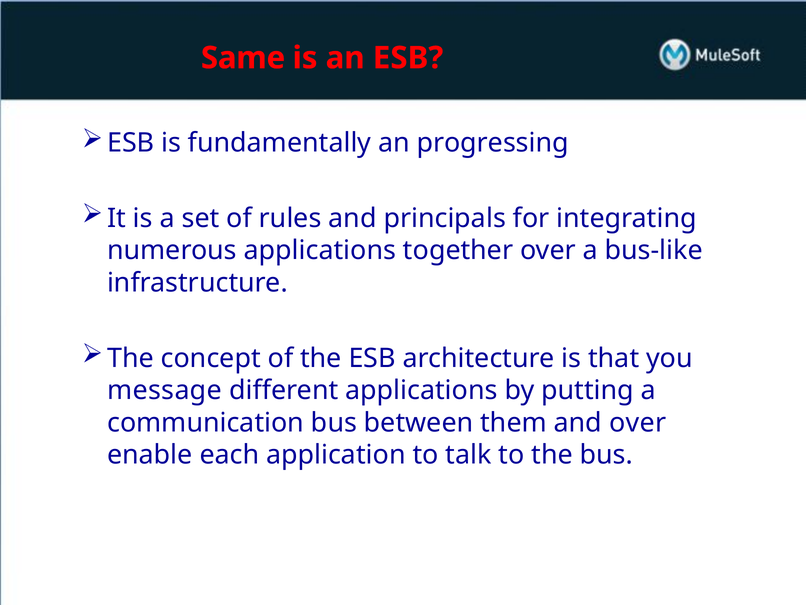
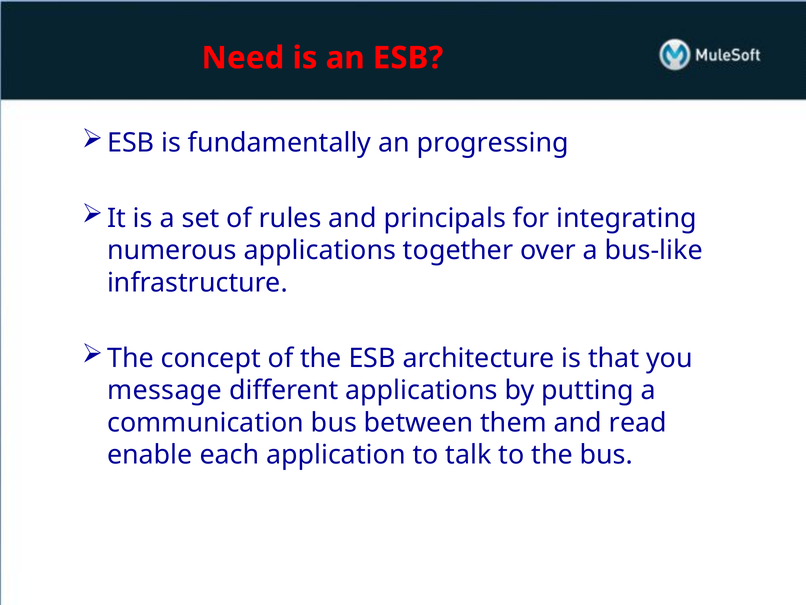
Same: Same -> Need (243, 58)
and over: over -> read (638, 422)
